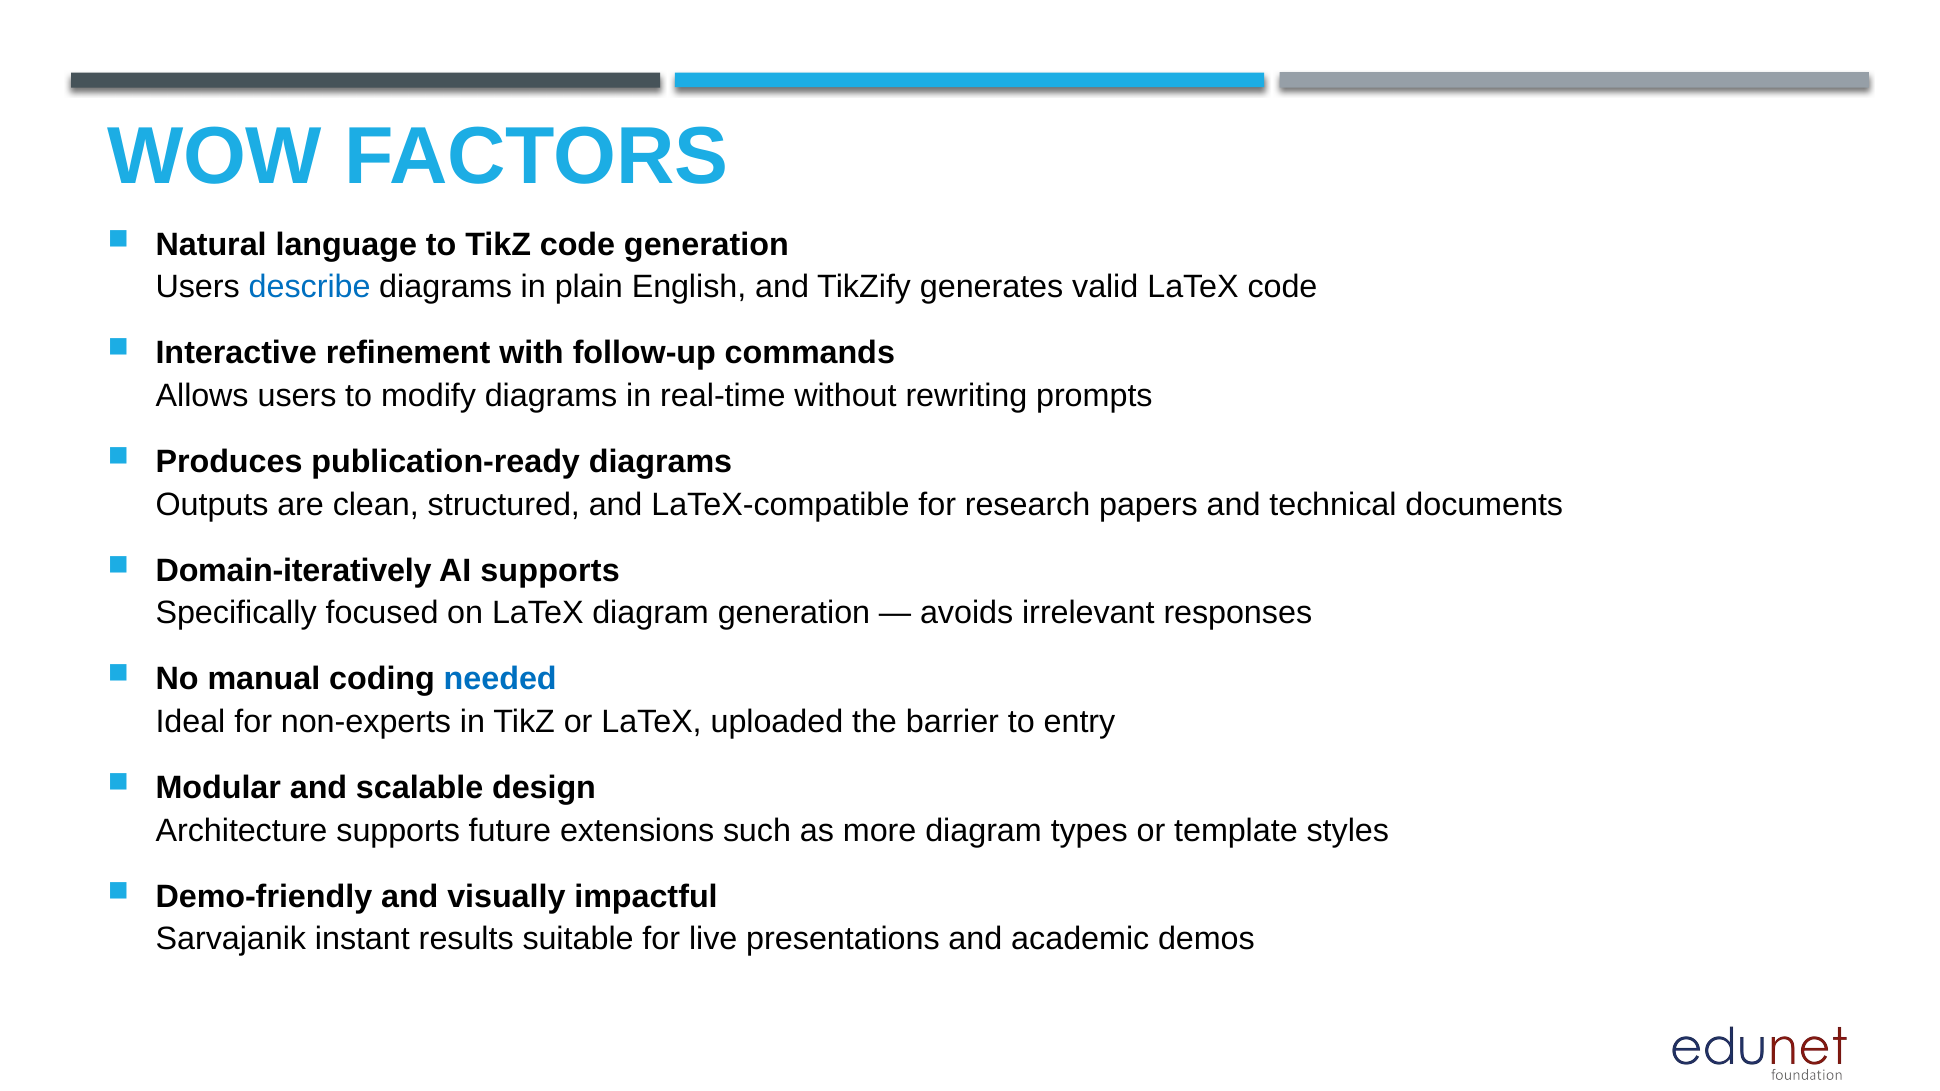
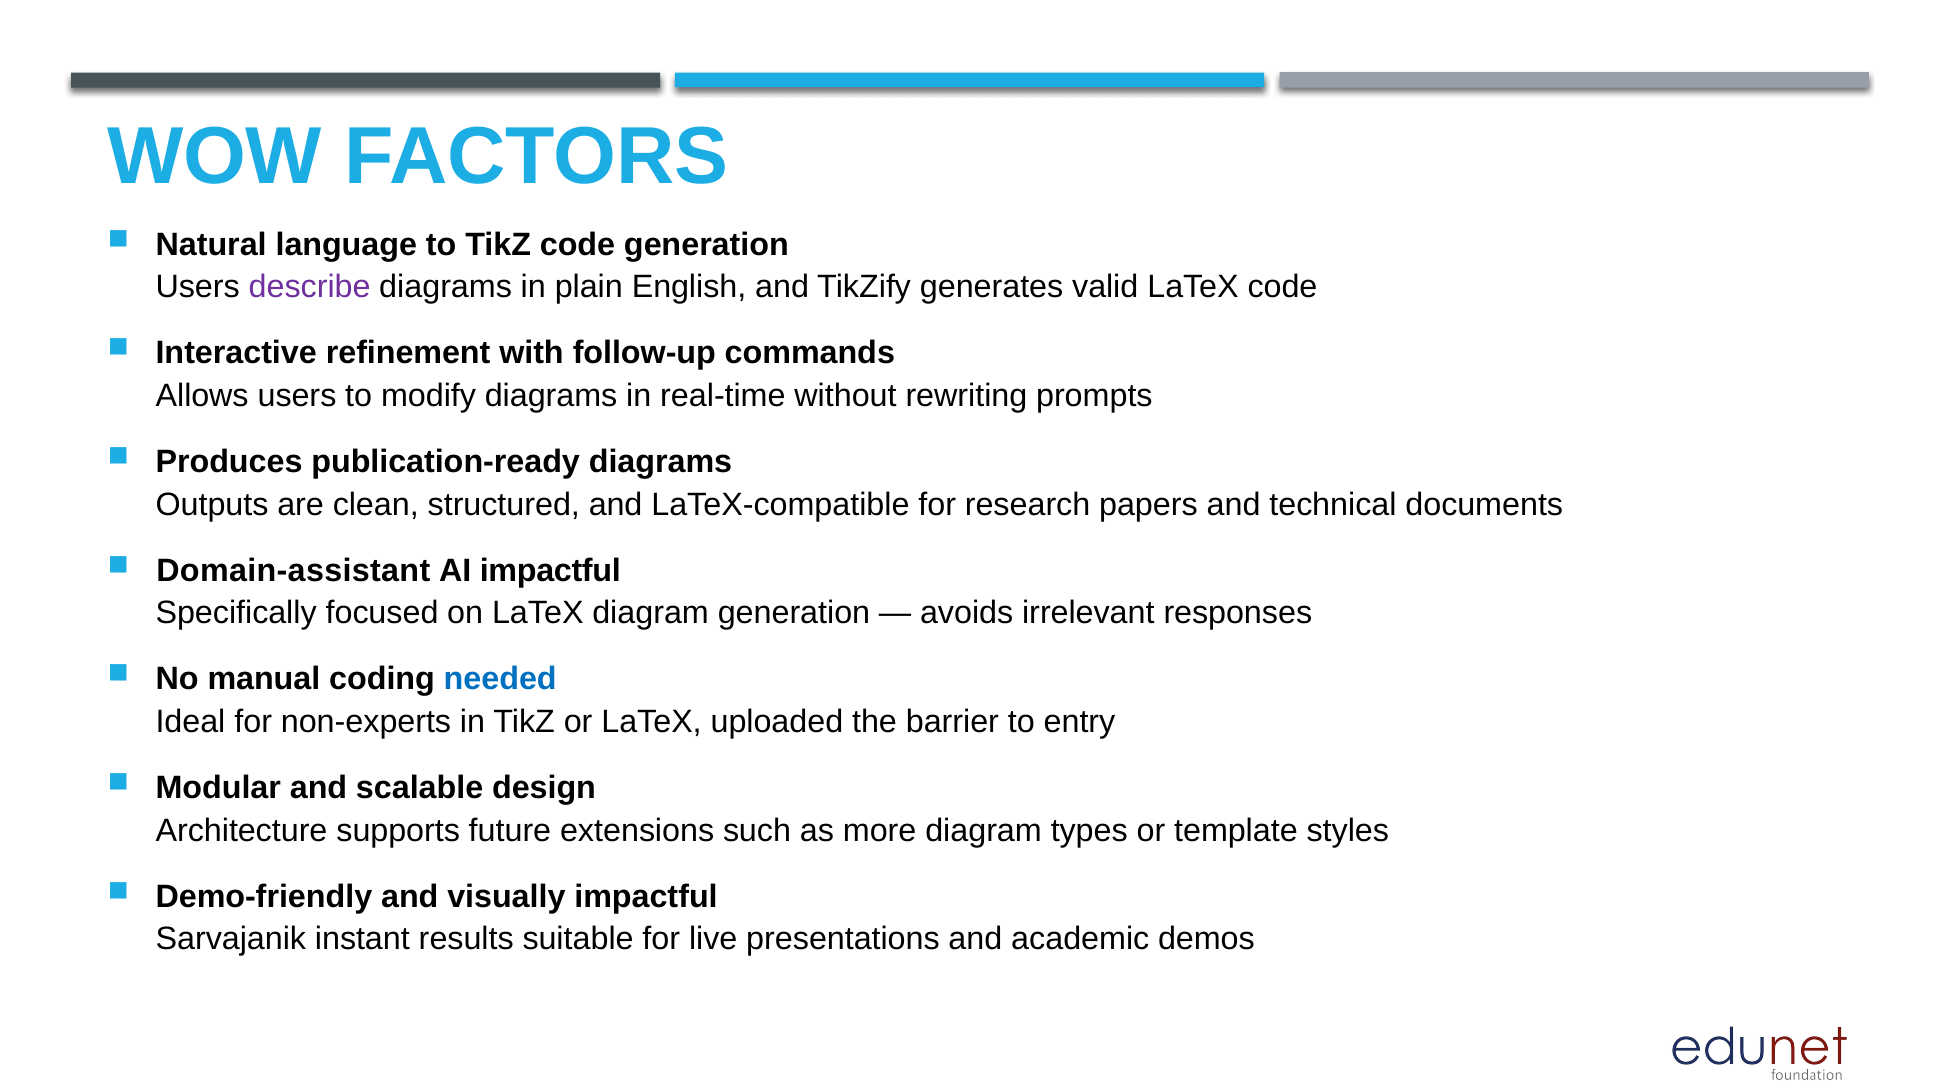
describe colour: blue -> purple (310, 287)
Domain-iteratively: Domain-iteratively -> Domain-assistant (293, 571)
AI supports: supports -> impactful (550, 571)
